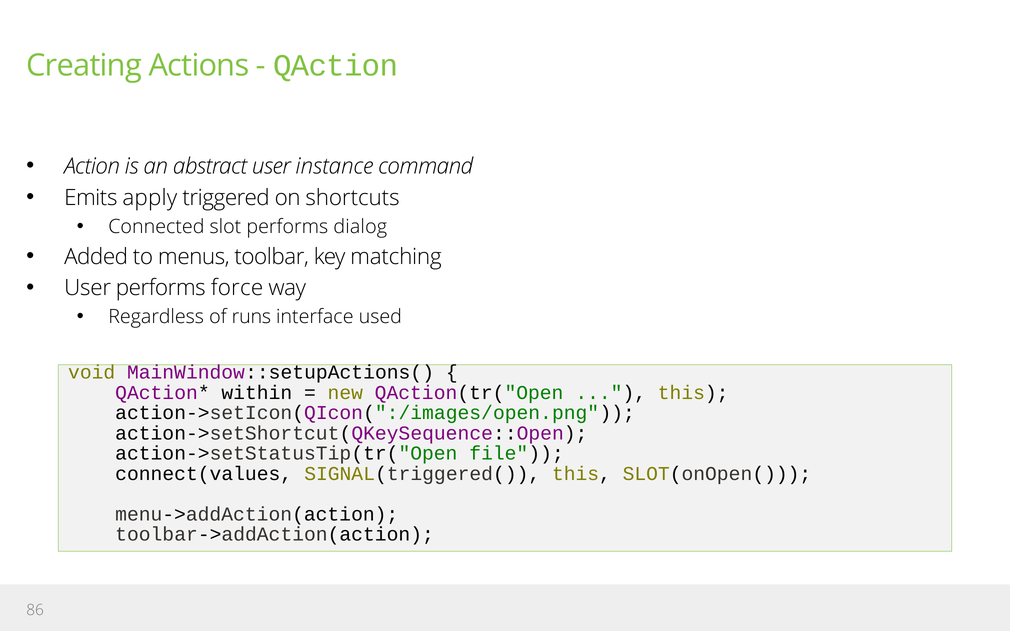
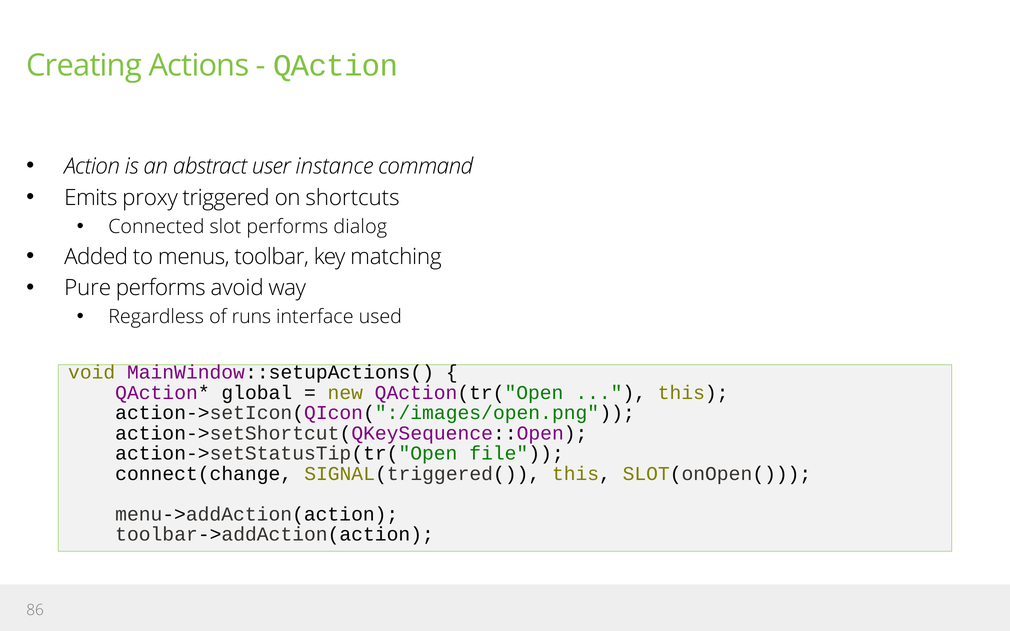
apply: apply -> proxy (150, 198)
User: User -> Pure (88, 288)
force: force -> avoid (237, 288)
within: within -> global (257, 393)
connect(values: connect(values -> connect(change (204, 474)
